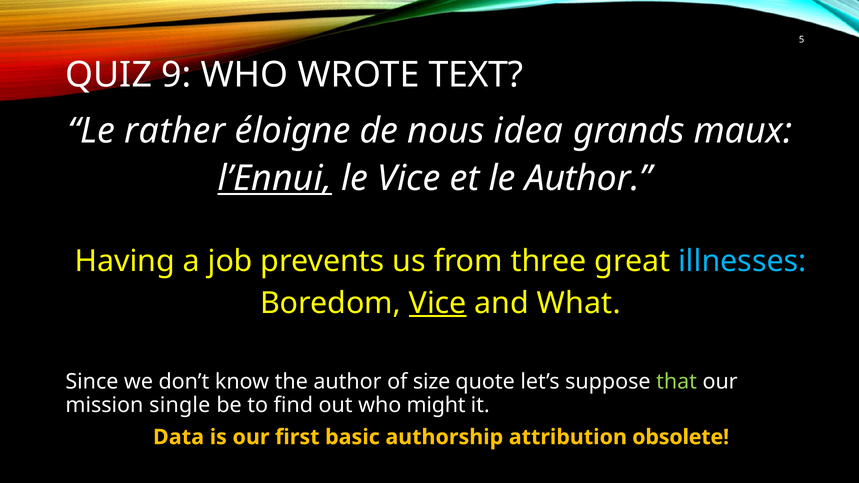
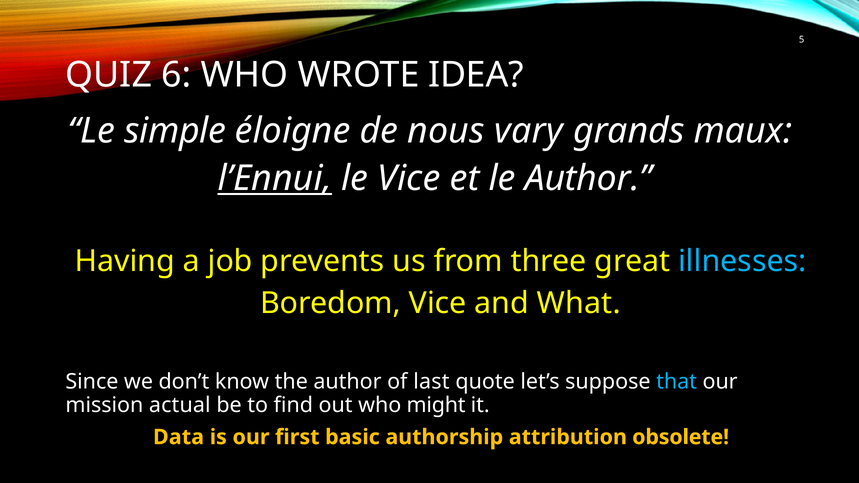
9: 9 -> 6 (176, 75)
TEXT: TEXT -> IDEA (476, 75)
rather: rather -> simple (175, 131)
idea: idea -> vary (529, 131)
Vice underline: present -> none (438, 303)
size: size -> last (431, 382)
that colour: light green -> light blue (677, 382)
single: single -> actual (180, 405)
